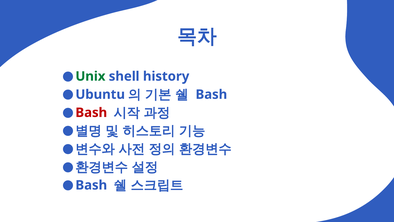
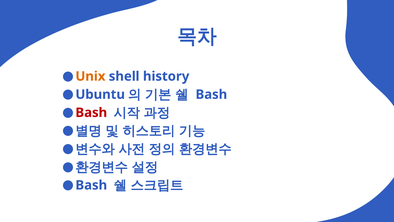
Unix colour: green -> orange (90, 76)
